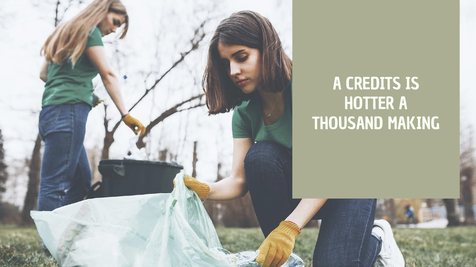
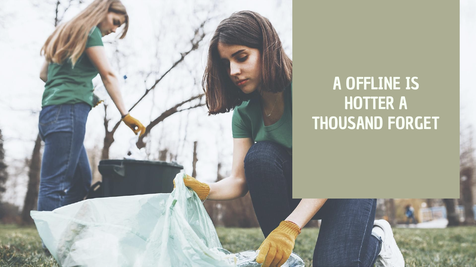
CREDITS: CREDITS -> OFFLINE (373, 84)
MAKING: MAKING -> FORGET (414, 124)
